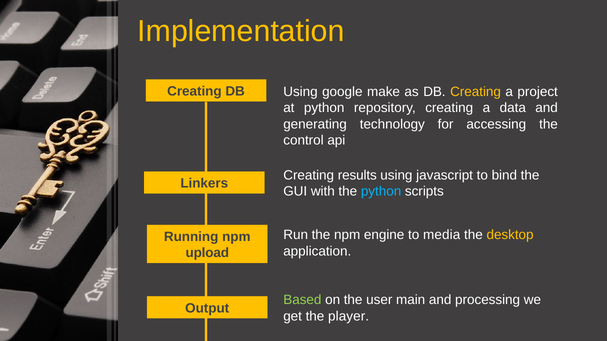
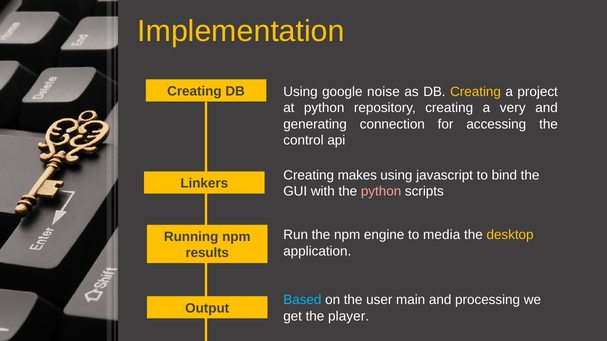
make: make -> noise (383, 92)
data: data -> very (513, 108)
technology: technology -> connection (392, 124)
results: results -> makes (357, 175)
python colour: light blue -> pink (381, 192)
upload: upload -> results (207, 253)
Based colour: light green -> light blue (302, 300)
